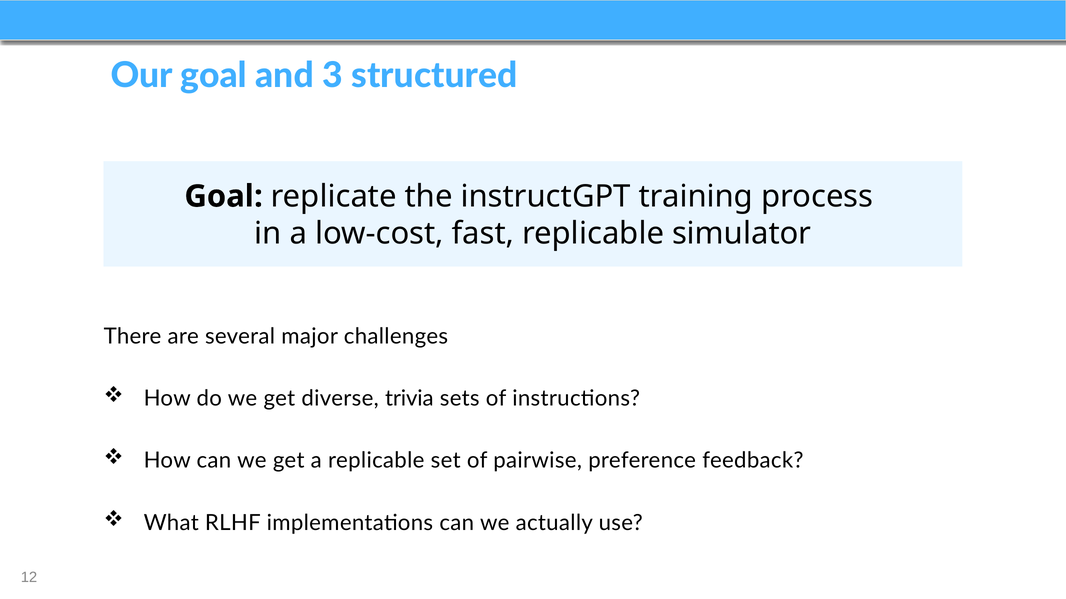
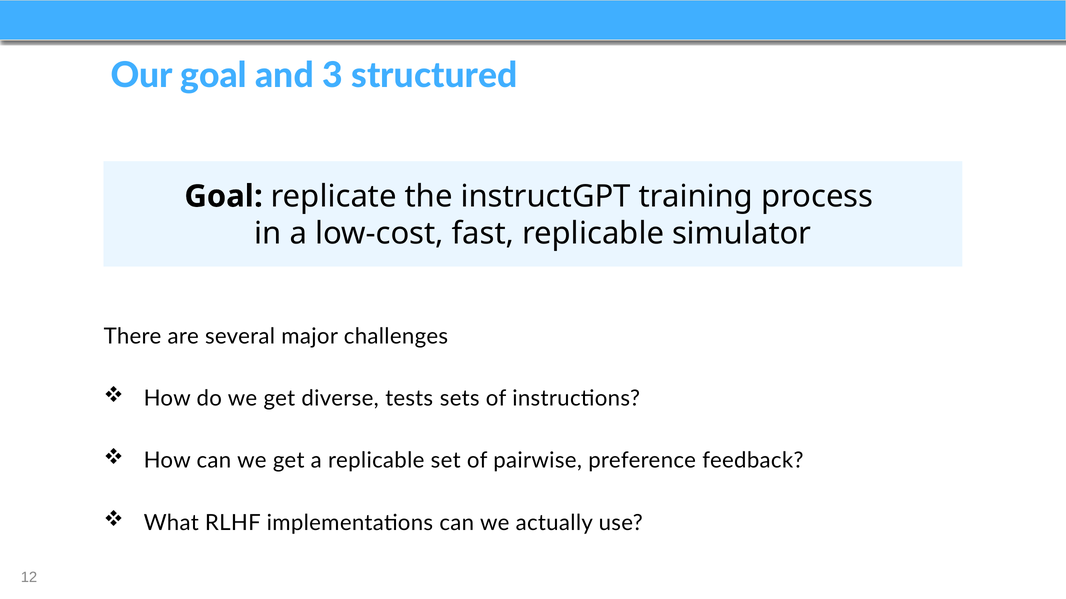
trivia: trivia -> tests (409, 399)
